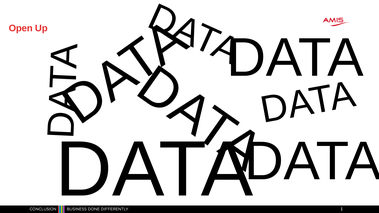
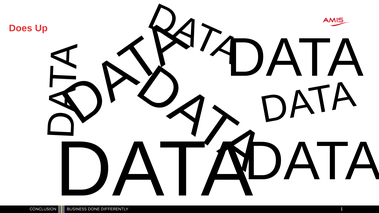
Open: Open -> Does (21, 28)
